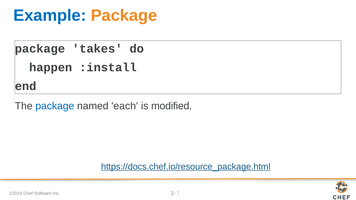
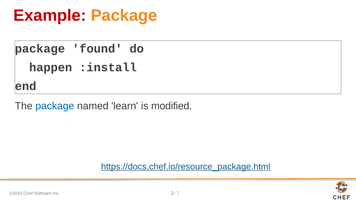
Example colour: blue -> red (50, 15)
takes: takes -> found (97, 49)
each: each -> learn (125, 106)
